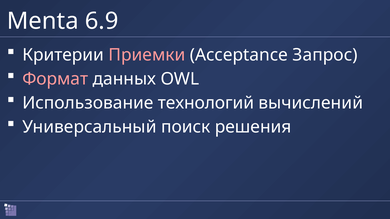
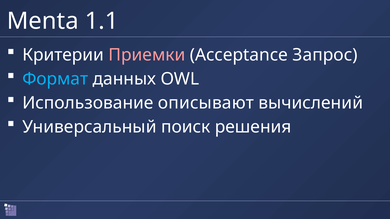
6.9: 6.9 -> 1.1 (102, 21)
Формат colour: pink -> light blue (55, 79)
технологий: технологий -> описывают (206, 103)
